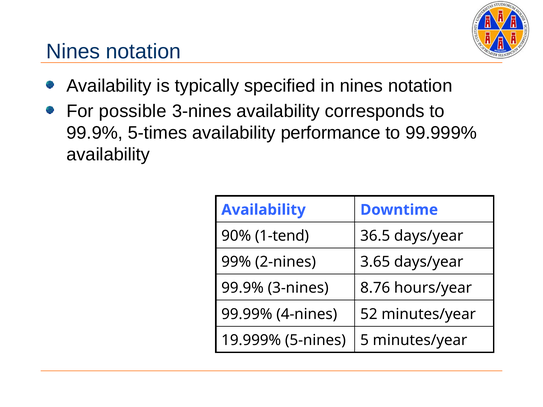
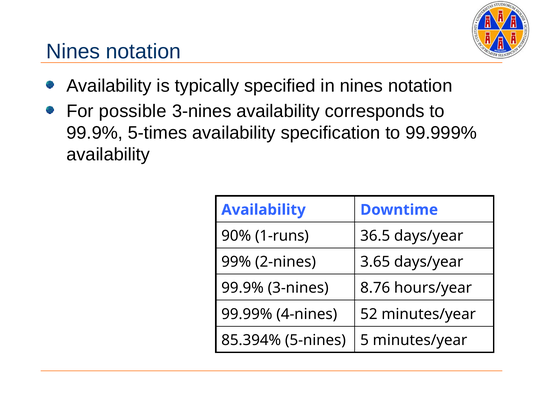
performance: performance -> specification (330, 133)
1-tend: 1-tend -> 1-runs (282, 236)
19.999%: 19.999% -> 85.394% (251, 340)
